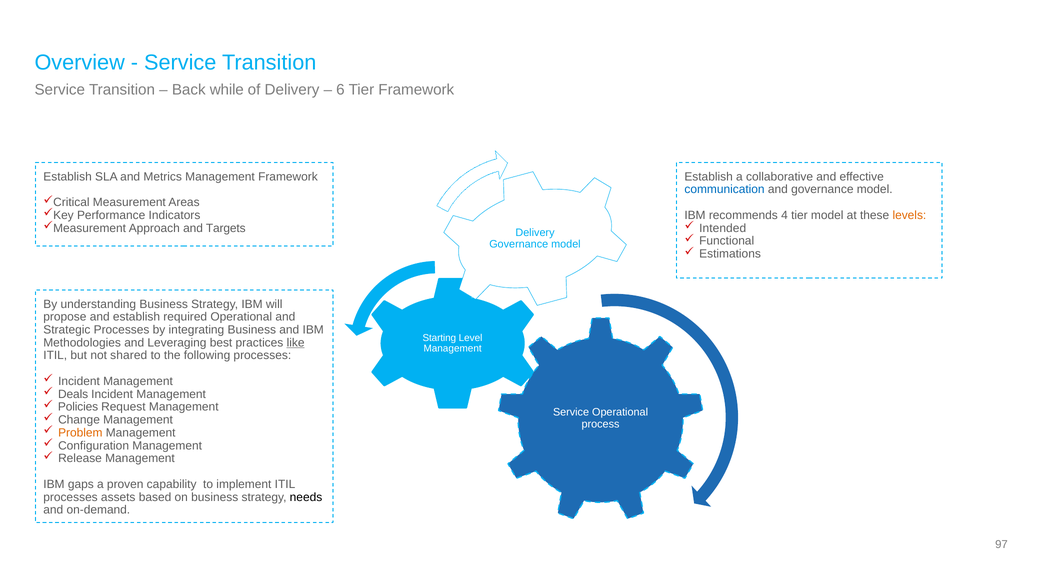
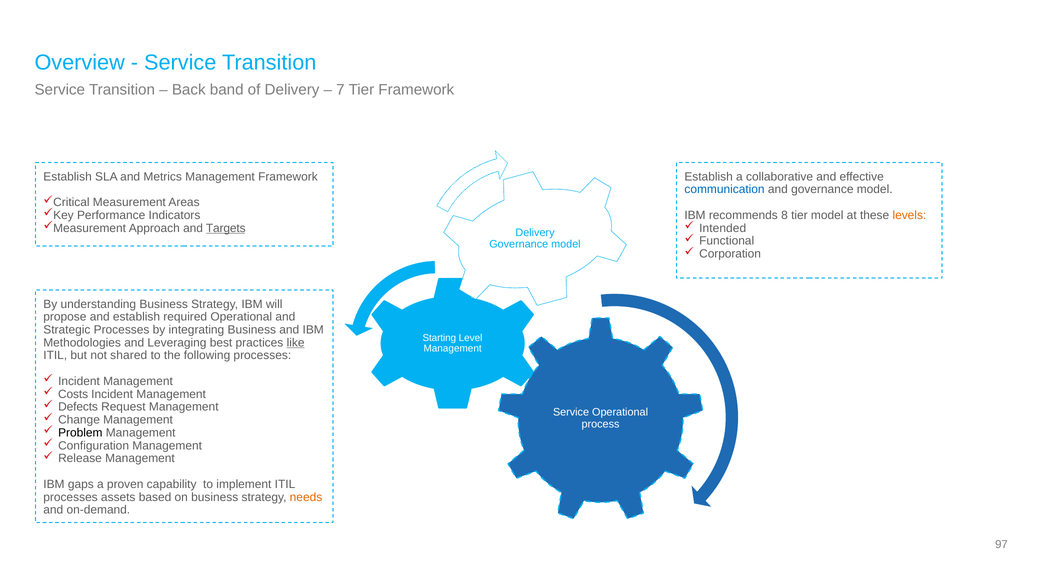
while: while -> band (227, 90)
6: 6 -> 7 (340, 90)
4: 4 -> 8 (784, 215)
Targets underline: none -> present (226, 228)
Estimations: Estimations -> Corporation (730, 254)
Deals: Deals -> Costs (73, 395)
Policies: Policies -> Defects (78, 407)
Problem colour: orange -> black (80, 433)
needs colour: black -> orange (306, 498)
